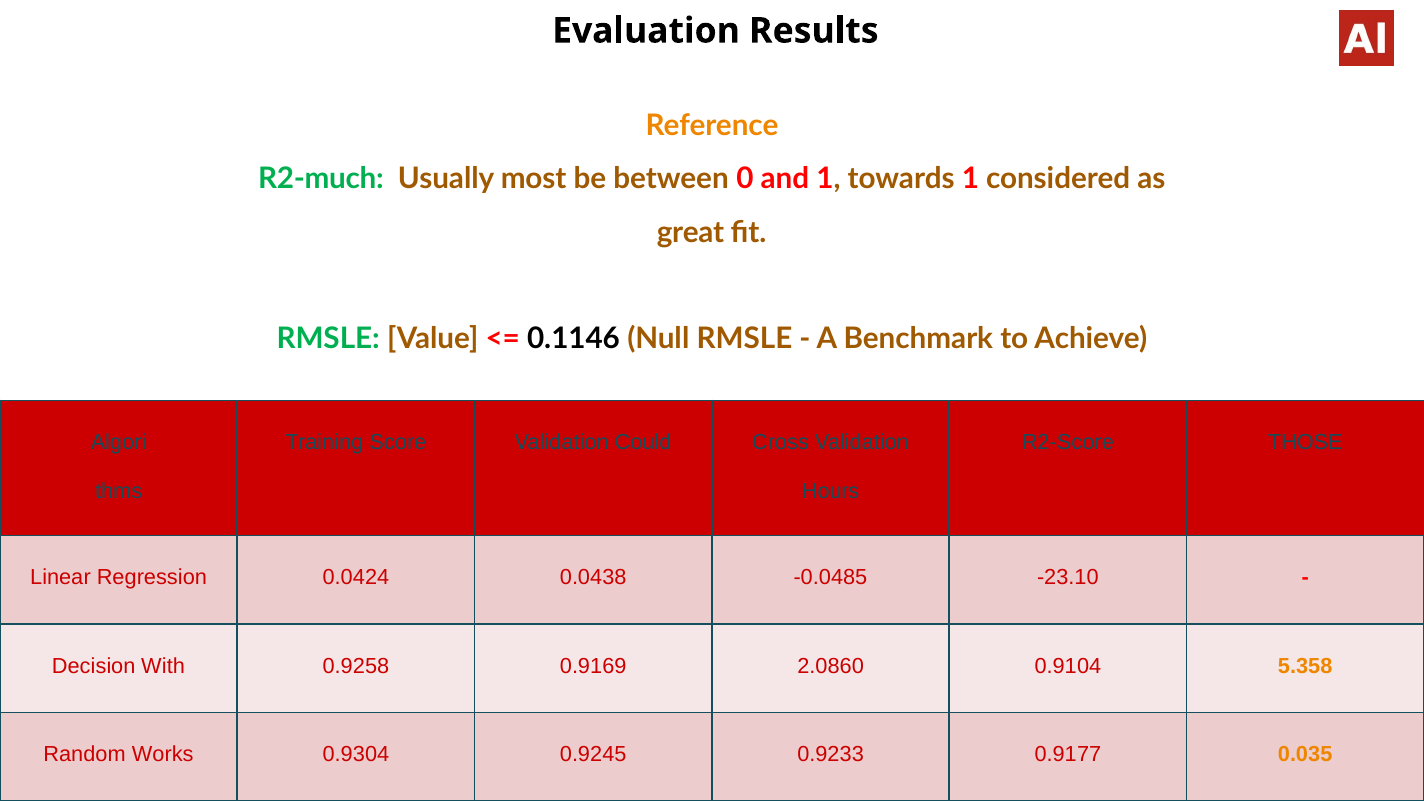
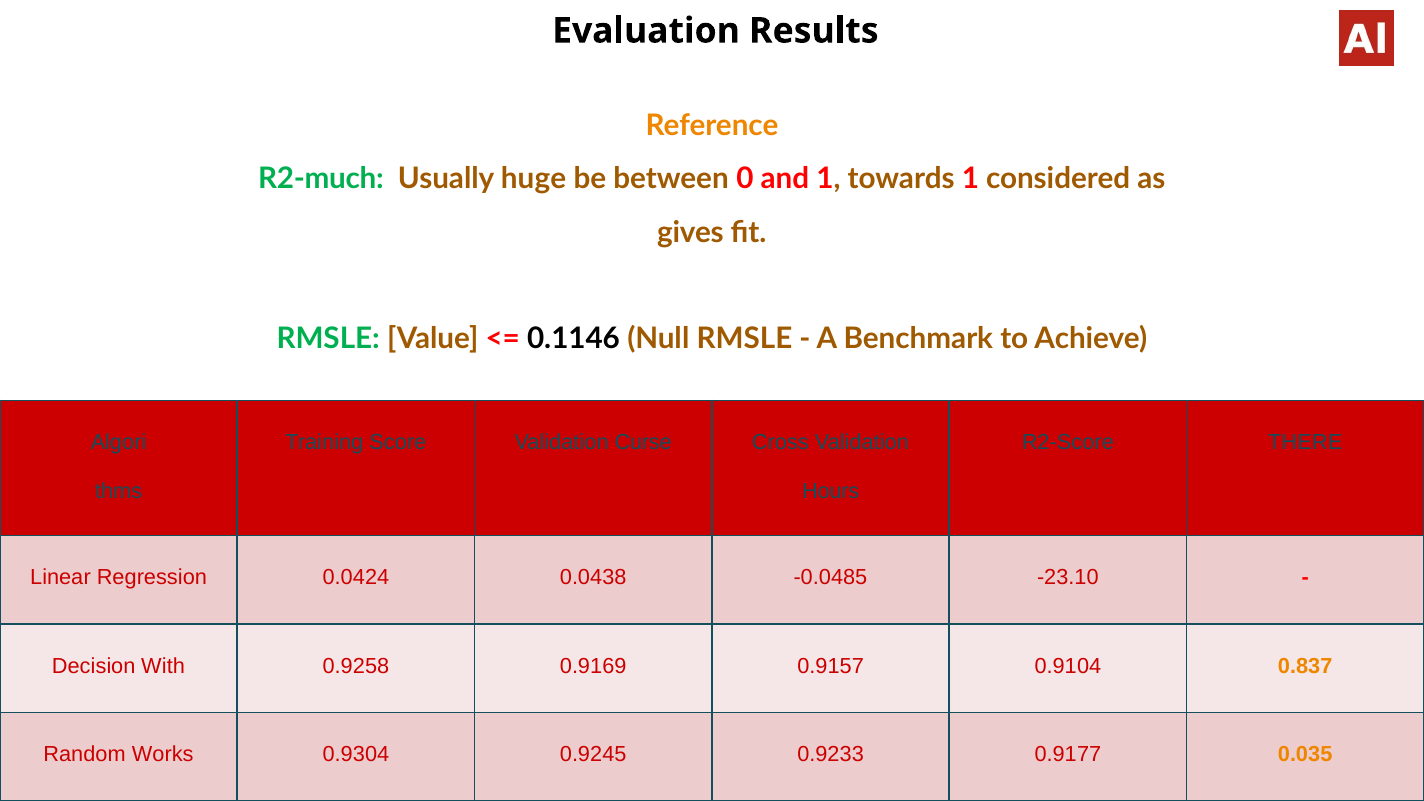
most: most -> huge (533, 179)
great: great -> gives (690, 232)
Could: Could -> Curse (643, 443)
THOSE: THOSE -> THERE (1305, 443)
2.0860: 2.0860 -> 0.9157 (831, 666)
5.358: 5.358 -> 0.837 (1305, 666)
